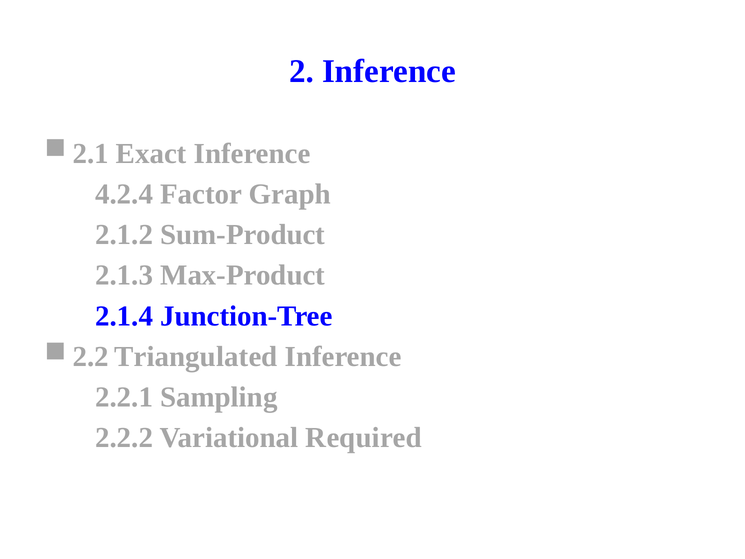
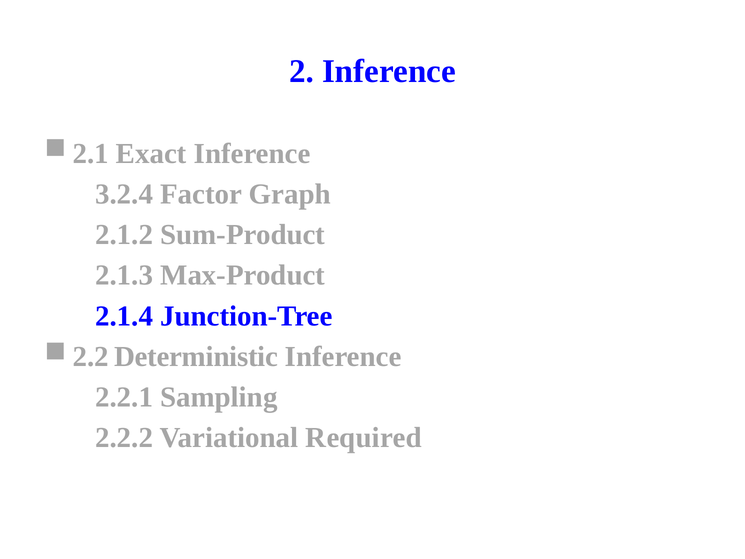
4.2.4: 4.2.4 -> 3.2.4 (124, 194)
Triangulated: Triangulated -> Deterministic (196, 356)
